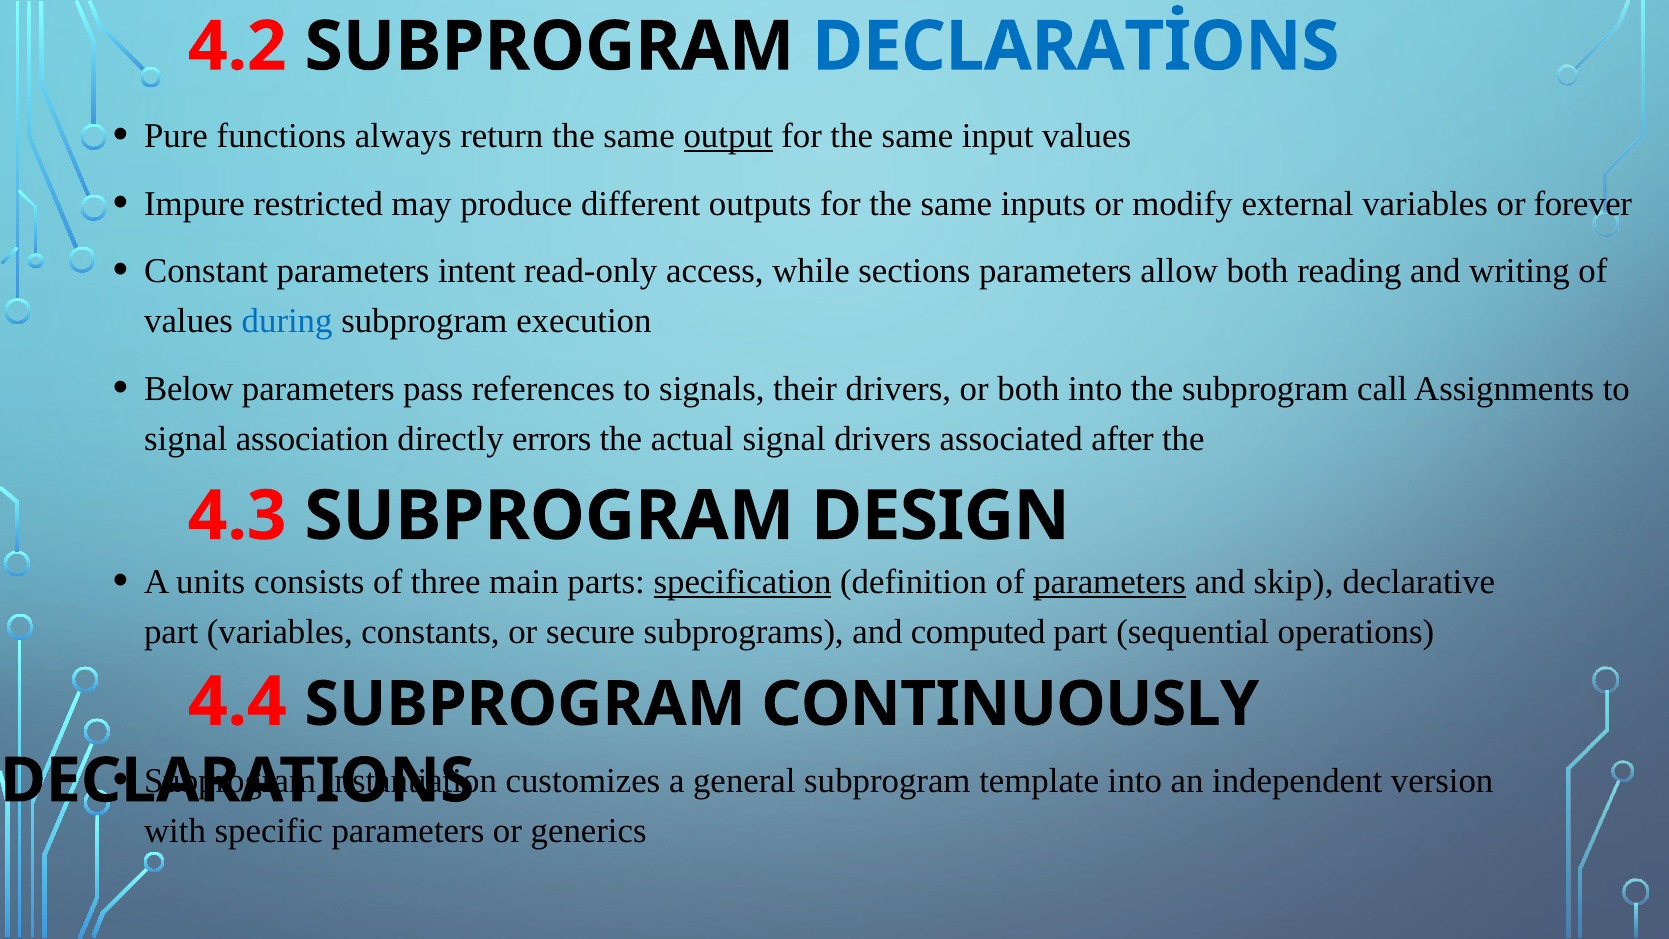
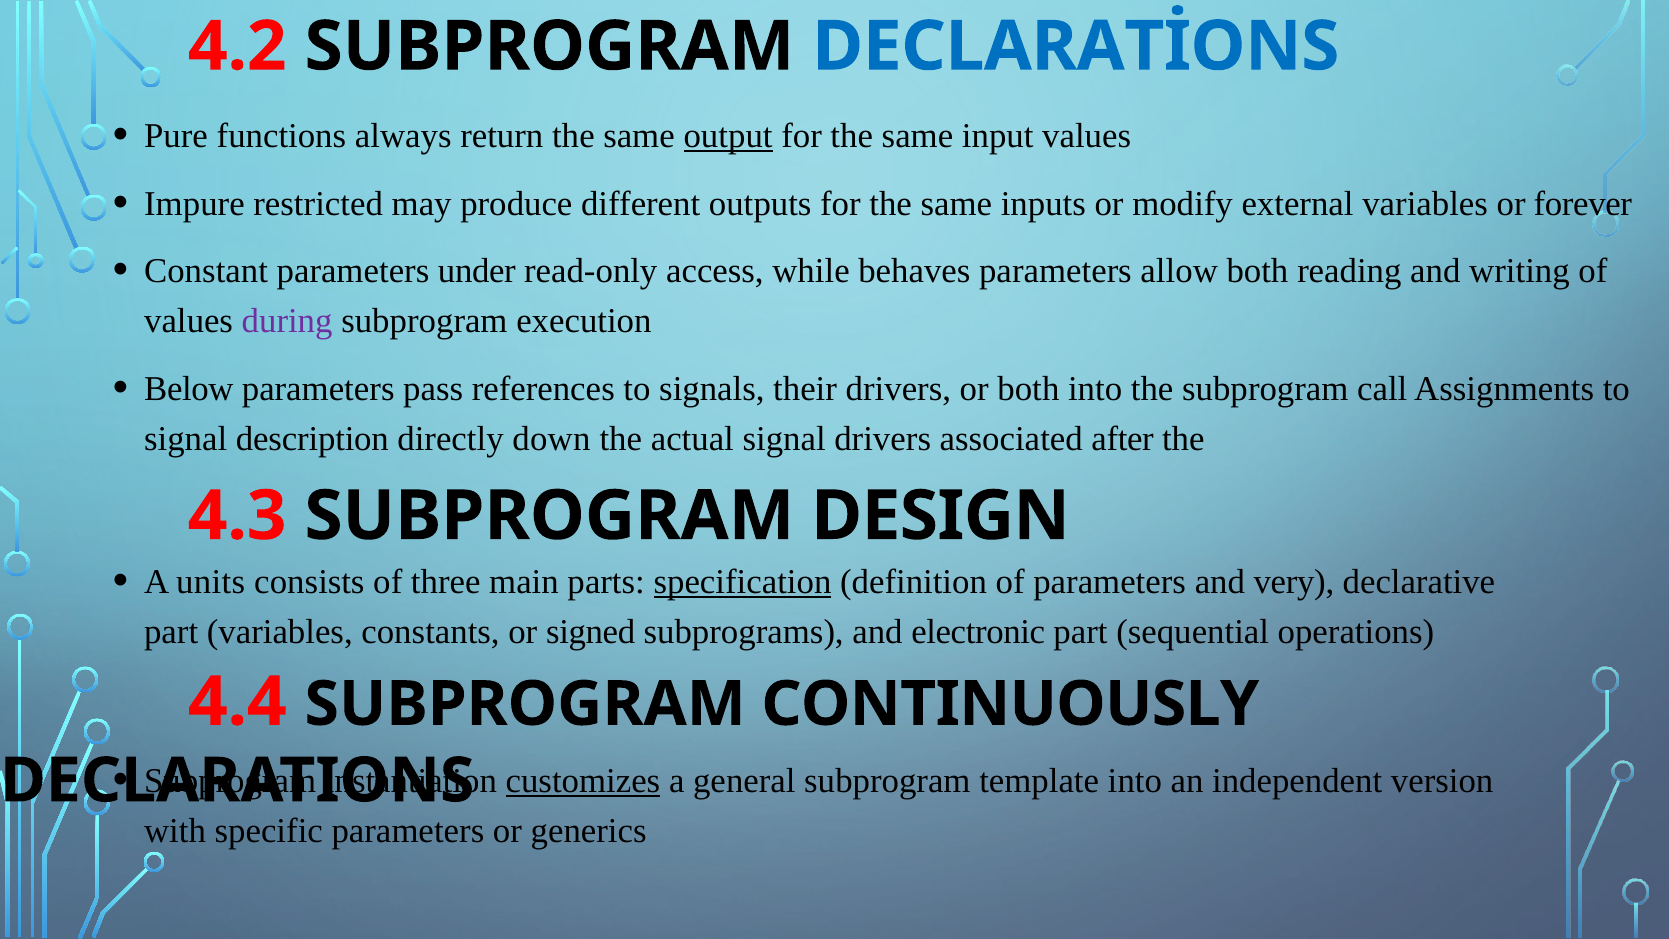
intent: intent -> under (477, 271)
sections: sections -> behaves (914, 271)
during colour: blue -> purple (287, 321)
association: association -> description (312, 439)
errors: errors -> down (551, 439)
parameters underline: present -> none (1110, 582)
skip: skip -> very (1294, 582)
secure: secure -> signed (591, 632)
computed: computed -> electronic (978, 632)
customizes underline: none -> present (583, 781)
